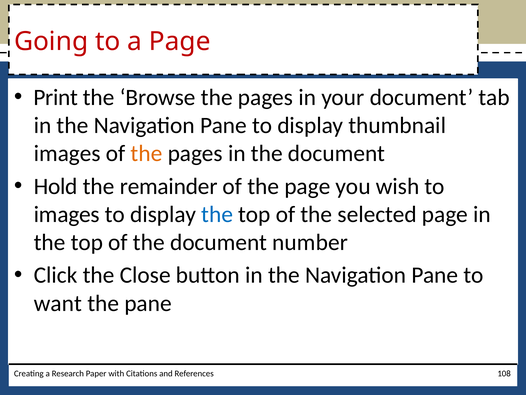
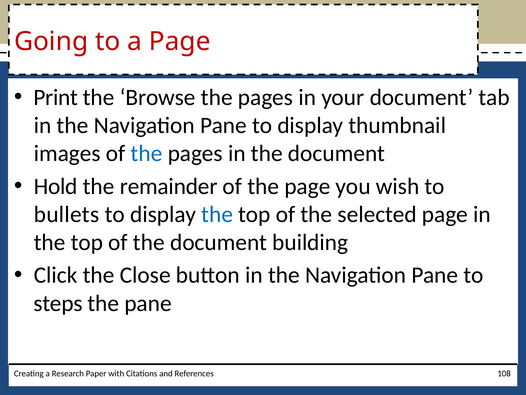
the colour: orange -> blue (146, 153)
images: images -> bullets (67, 214)
number: number -> building (310, 242)
want: want -> steps (58, 303)
